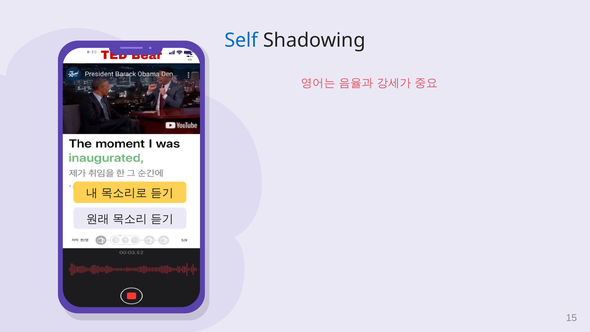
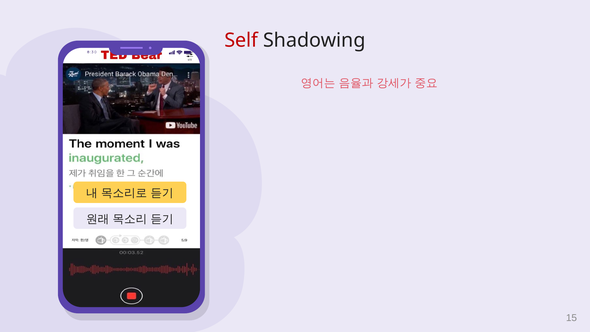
Self colour: blue -> red (241, 40)
